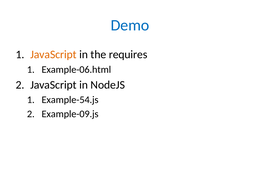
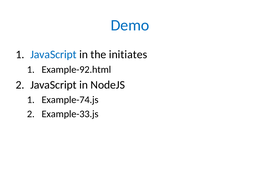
JavaScript colour: orange -> blue (53, 55)
requires: requires -> initiates (128, 55)
Example-06.html: Example-06.html -> Example-92.html (76, 69)
Example-54.js: Example-54.js -> Example-74.js (70, 100)
Example-09.js: Example-09.js -> Example-33.js (70, 114)
